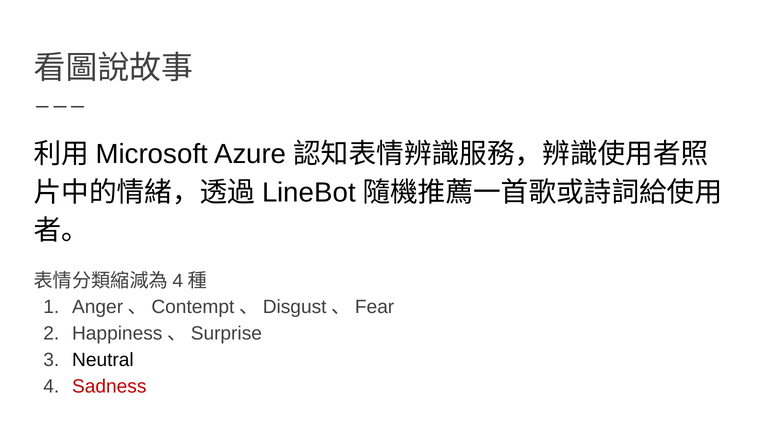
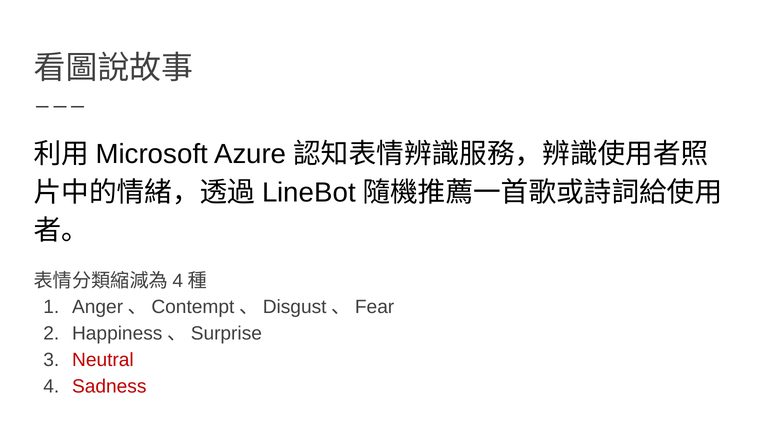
Neutral colour: black -> red (103, 360)
